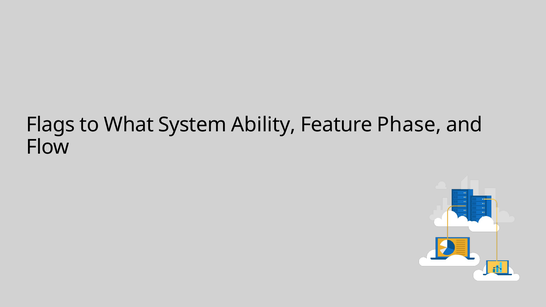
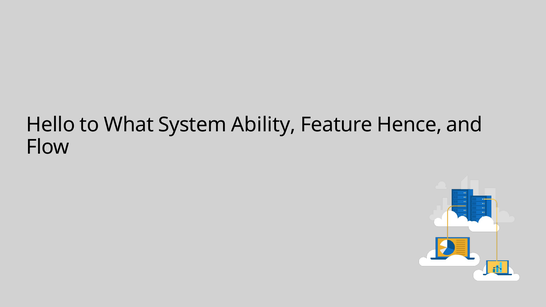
Flags: Flags -> Hello (51, 125)
Phase: Phase -> Hence (409, 125)
